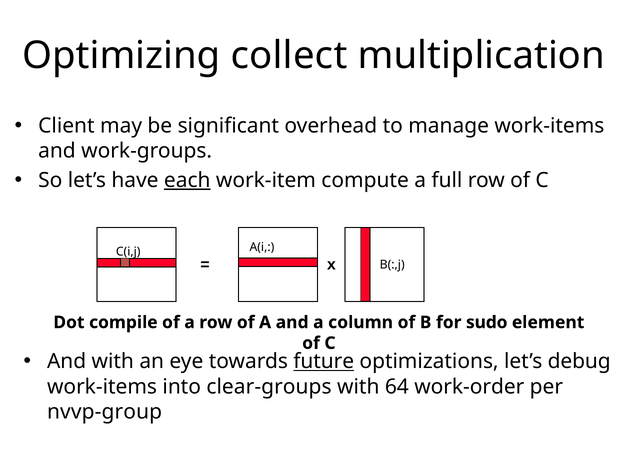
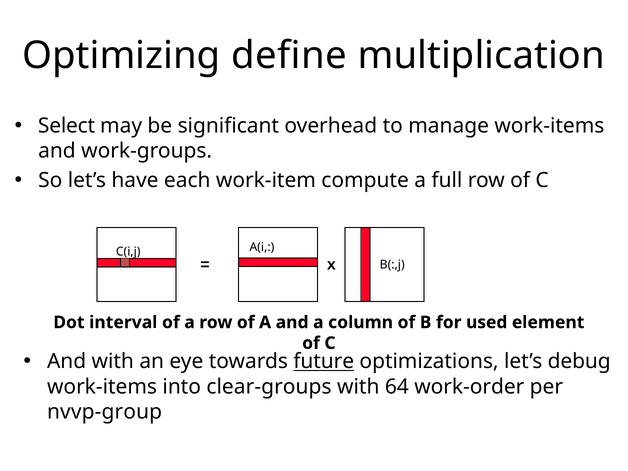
collect: collect -> define (289, 56)
Client: Client -> Select (67, 126)
each underline: present -> none (187, 180)
compile: compile -> interval (123, 322)
sudo: sudo -> used (487, 322)
